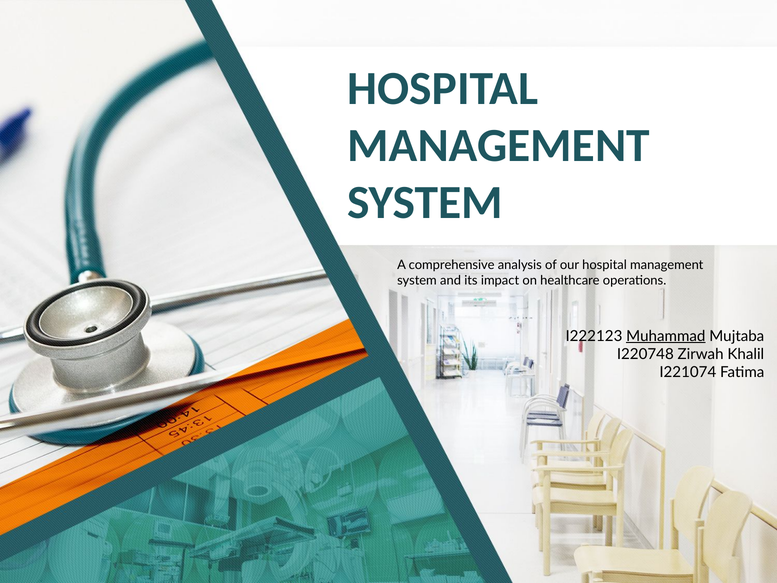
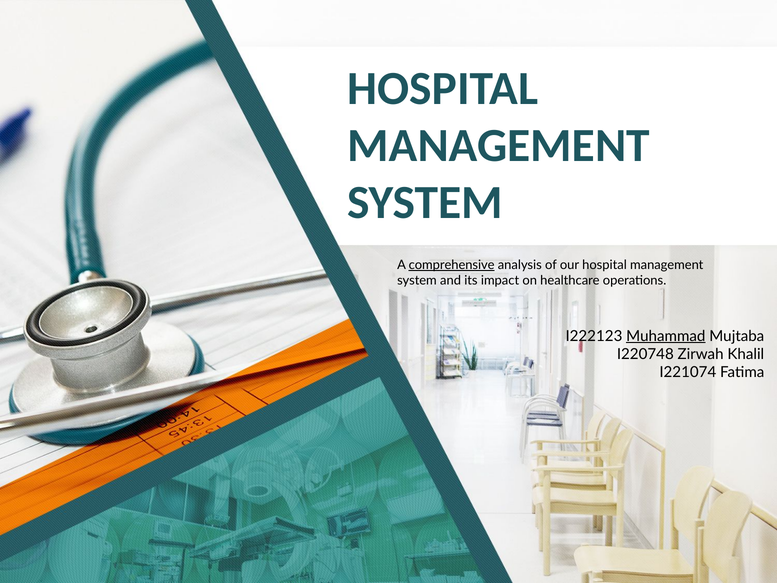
comprehensive underline: none -> present (452, 265)
